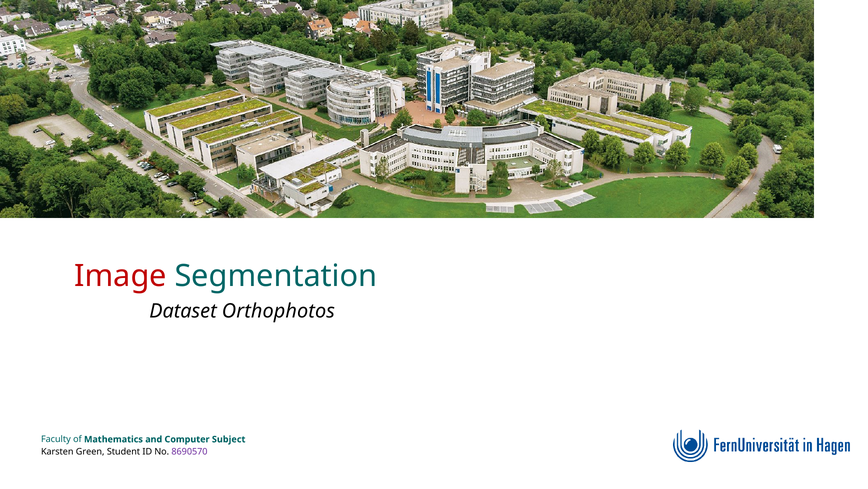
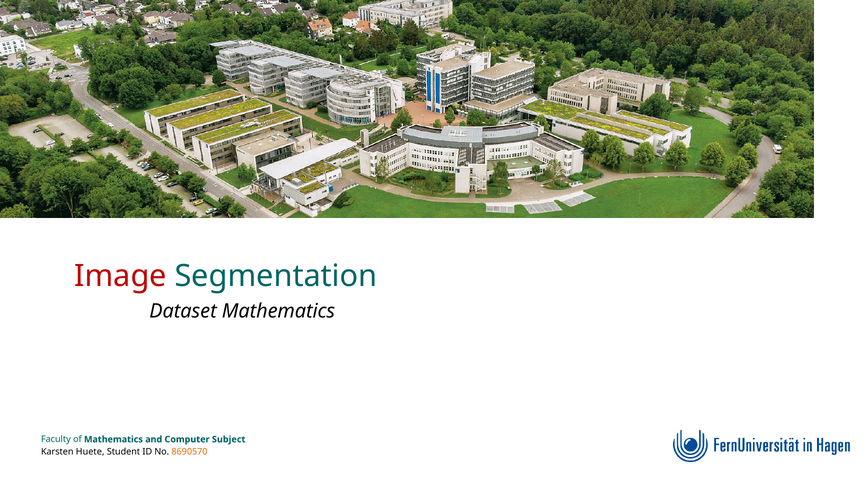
Dataset Orthophotos: Orthophotos -> Mathematics (278, 311)
Green: Green -> Huete (90, 451)
8690570 colour: purple -> orange (189, 451)
